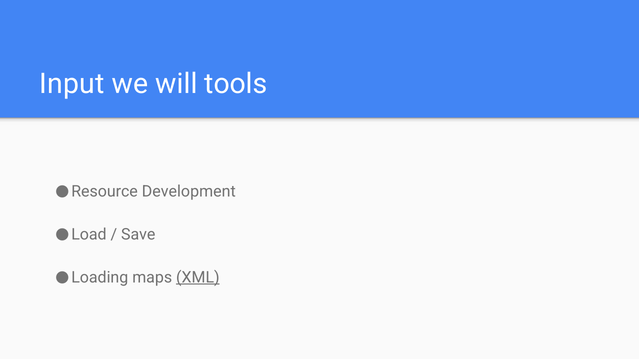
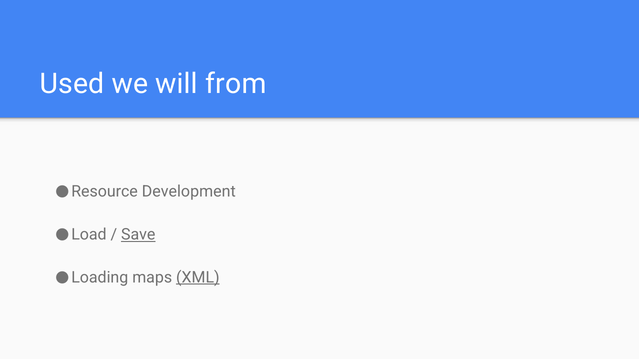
Input: Input -> Used (72, 84)
tools: tools -> from (236, 84)
Save underline: none -> present (138, 235)
